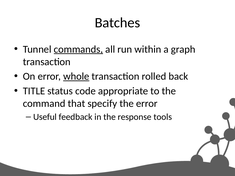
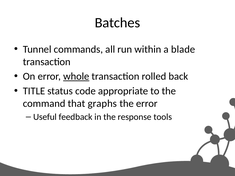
commands underline: present -> none (78, 49)
graph: graph -> blade (183, 49)
specify: specify -> graphs (102, 104)
